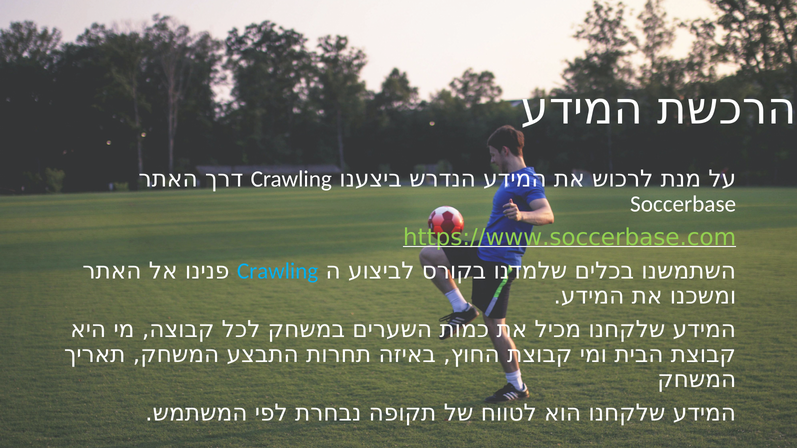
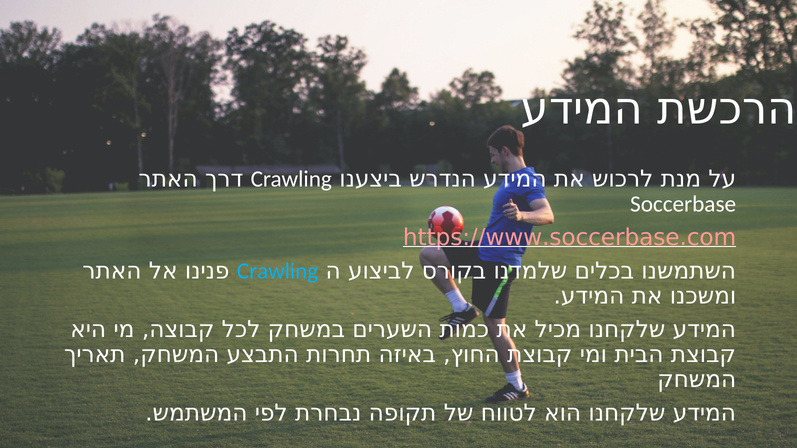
https://www.soccerbase.com colour: light green -> pink (570, 238)
